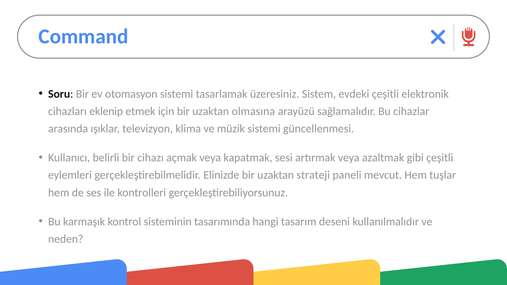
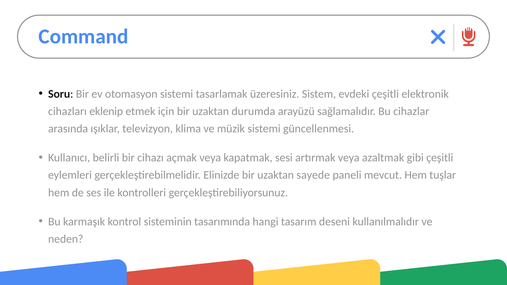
olmasına: olmasına -> durumda (253, 111)
strateji: strateji -> sayede (313, 175)
